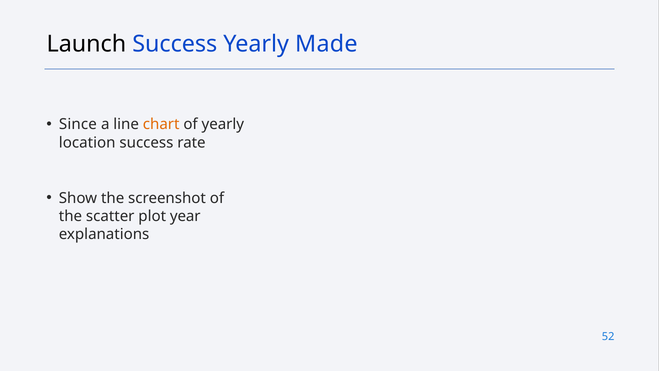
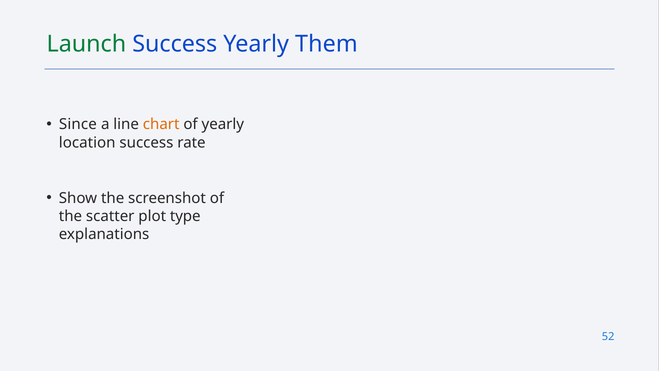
Launch colour: black -> green (86, 44)
Made: Made -> Them (326, 44)
year: year -> type (185, 216)
